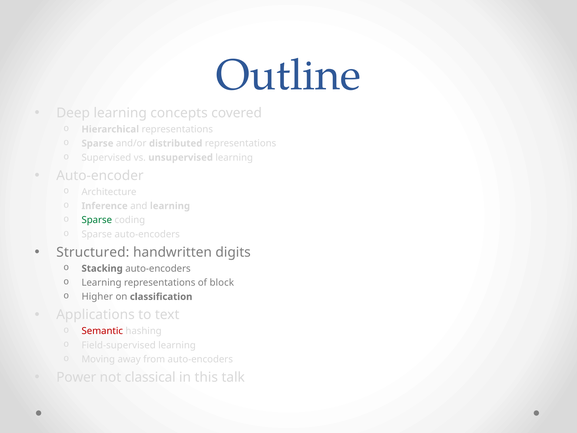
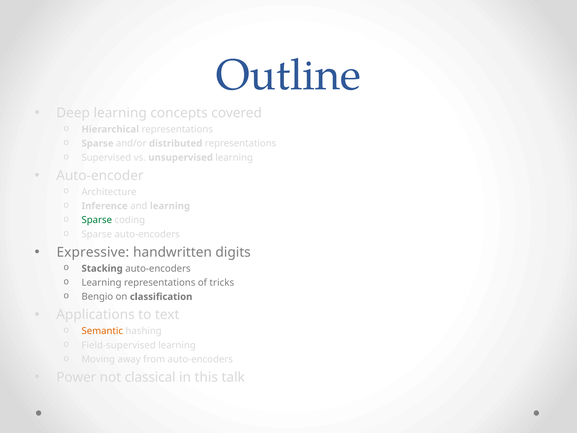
Structured: Structured -> Expressive (93, 252)
block: block -> tricks (222, 282)
Higher: Higher -> Bengio (97, 297)
Semantic colour: red -> orange (102, 331)
